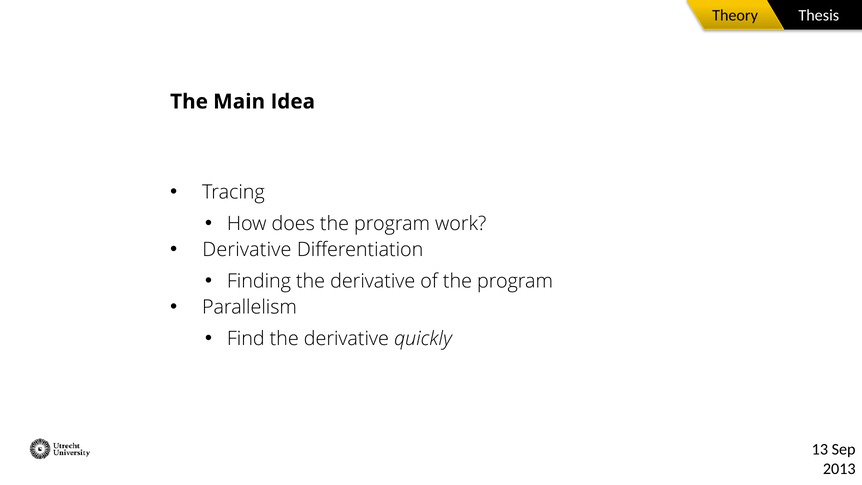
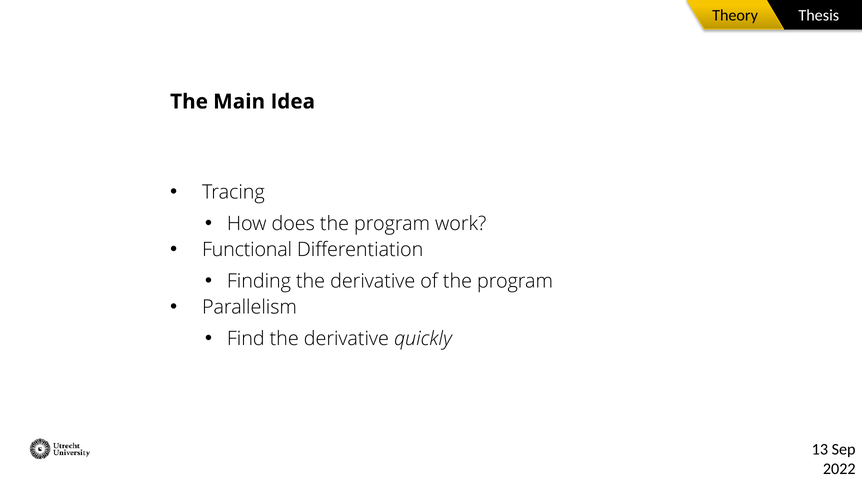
Derivative: Derivative -> Functional (247, 250)
2013: 2013 -> 2022 (839, 469)
